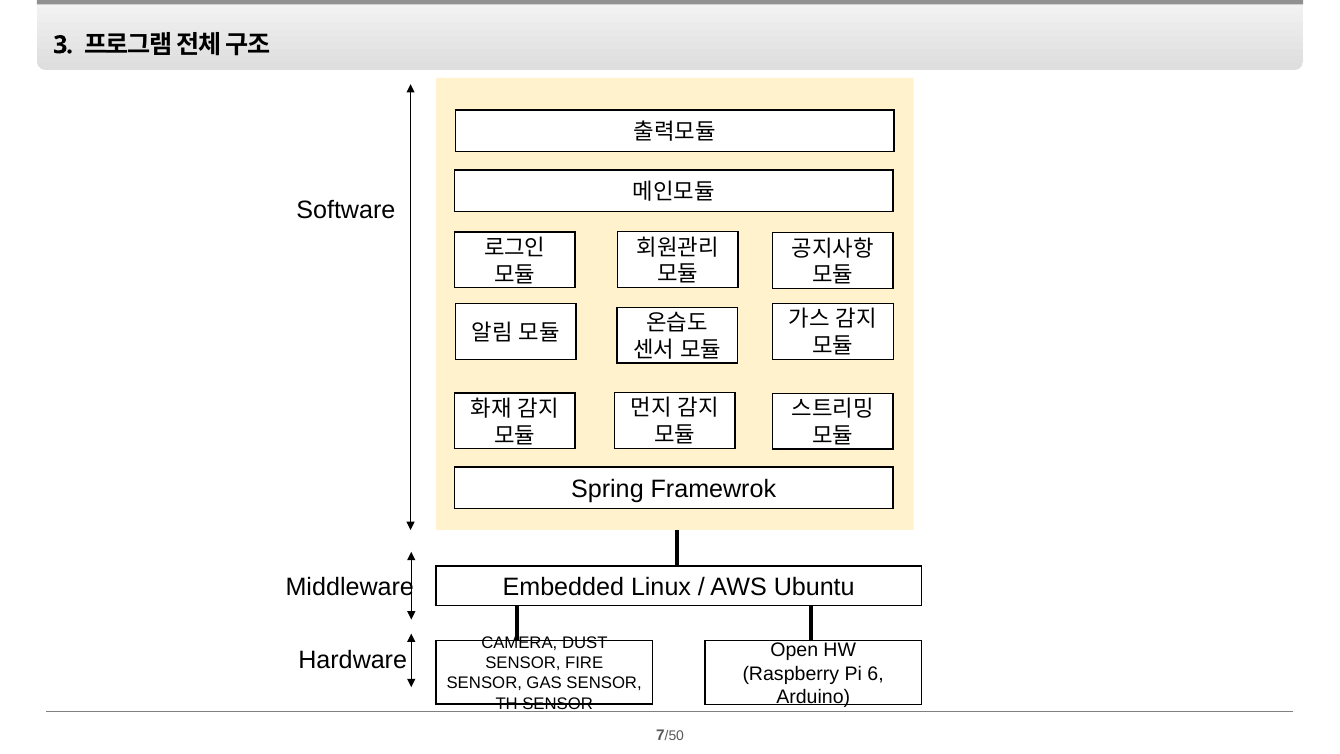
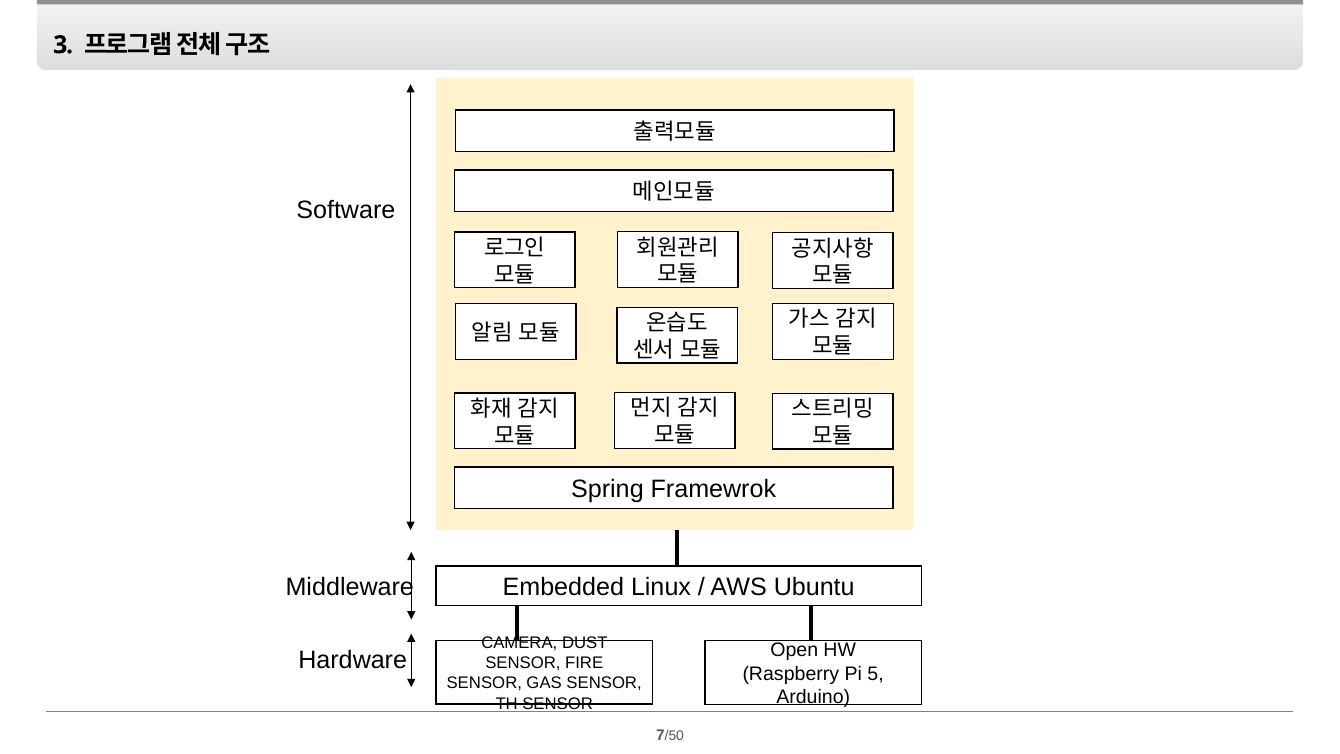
6: 6 -> 5 (876, 674)
